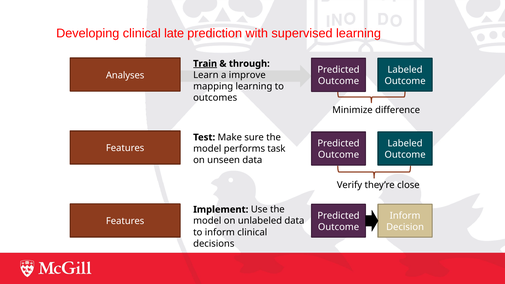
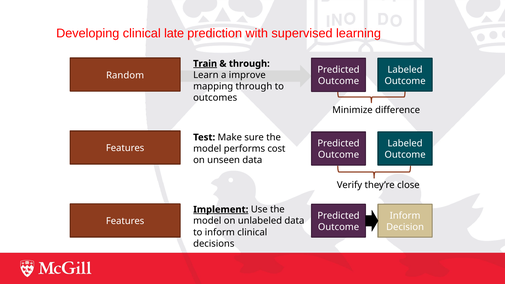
Analyses: Analyses -> Random (125, 75)
mapping learning: learning -> through (254, 86)
task: task -> cost (276, 149)
Implement underline: none -> present (221, 210)
